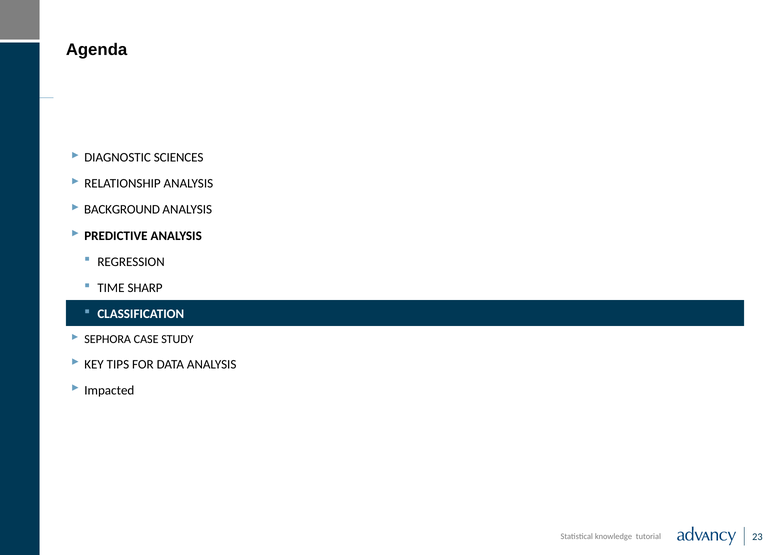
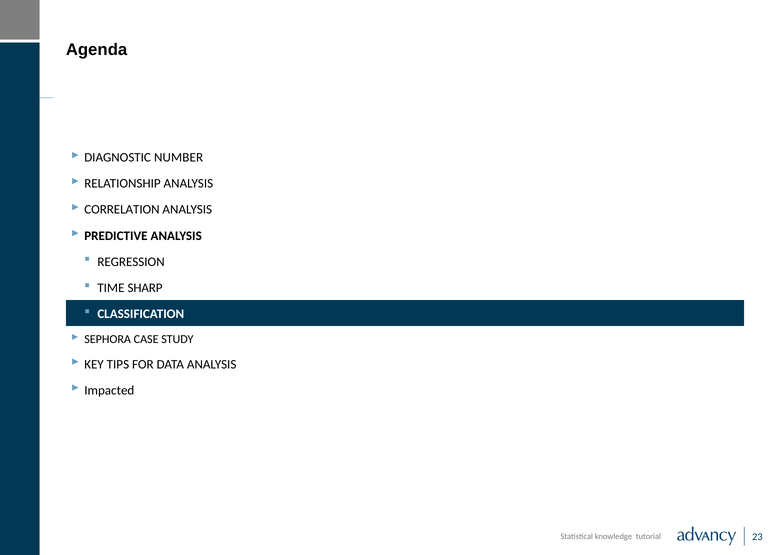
SCIENCES: SCIENCES -> NUMBER (179, 157)
BACKGROUND: BACKGROUND -> CORRELATION (122, 209)
